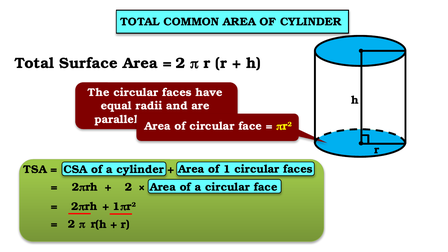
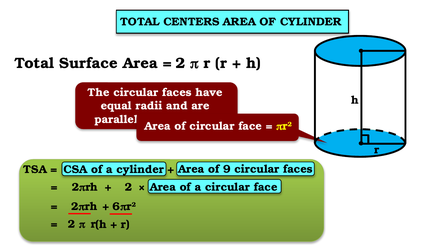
COMMON: COMMON -> CENTERS (191, 22)
of 1: 1 -> 9 (227, 169)
1: 1 -> 6 (116, 206)
